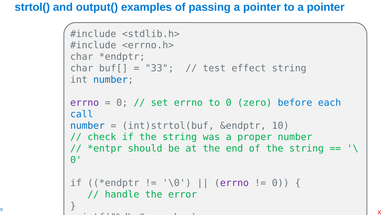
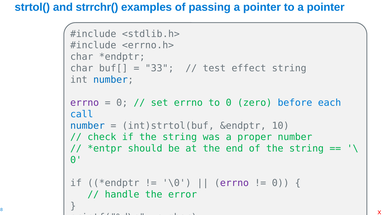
output(: output( -> strrchr( (97, 7)
